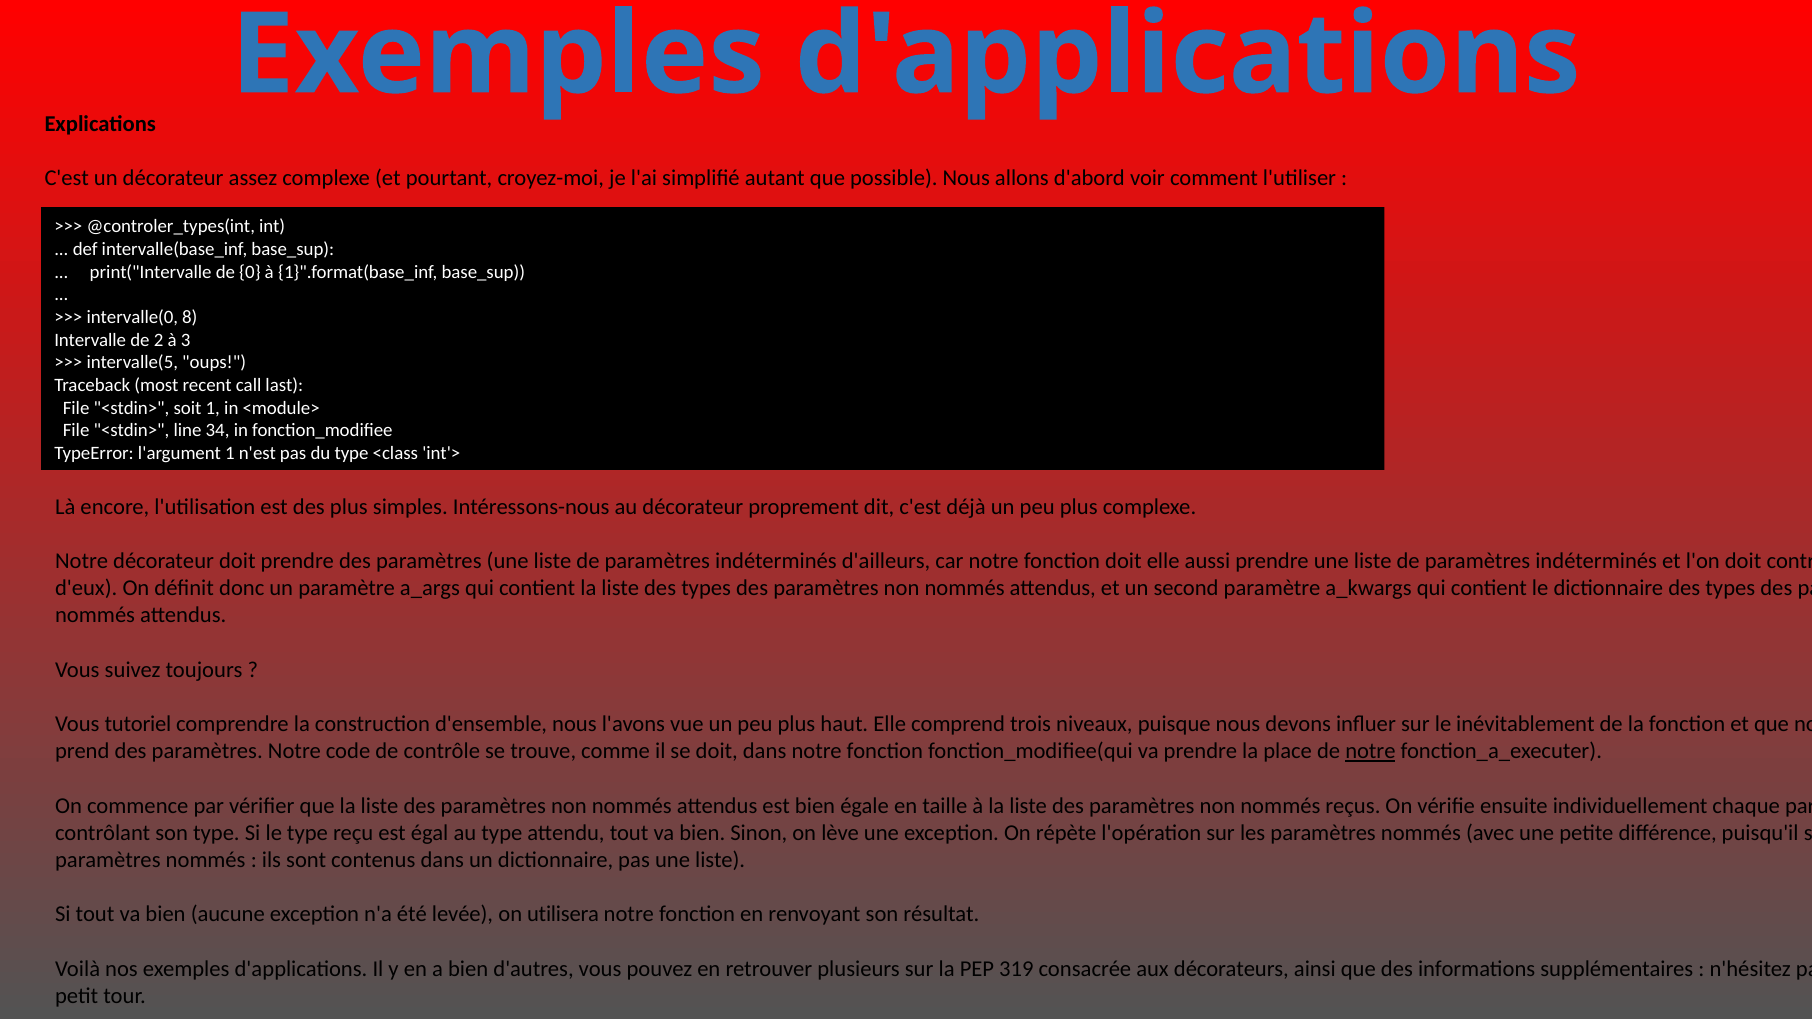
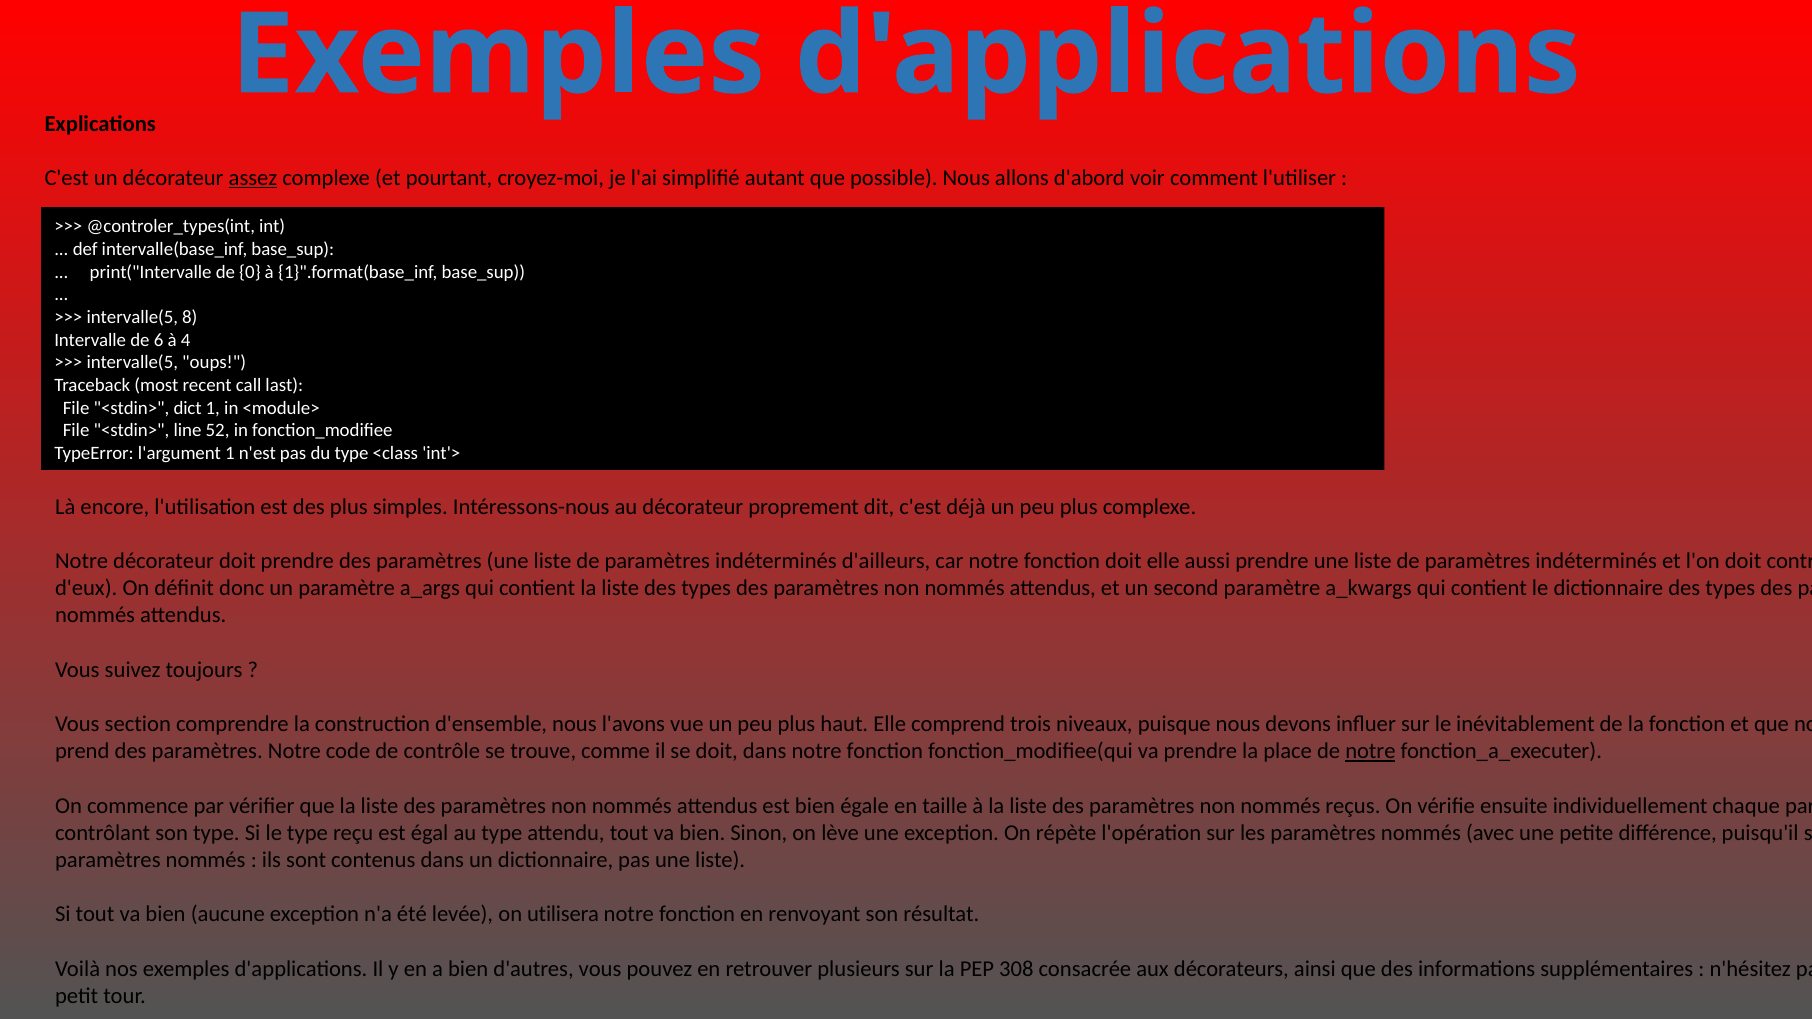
assez underline: none -> present (253, 178)
intervalle(0: intervalle(0 -> intervalle(5 (132, 317)
2: 2 -> 6 (159, 340)
3: 3 -> 4 (186, 340)
soit: soit -> dict (188, 408)
34: 34 -> 52 (218, 431)
tutoriel: tutoriel -> section (138, 724)
319: 319 -> 308 (1016, 969)
